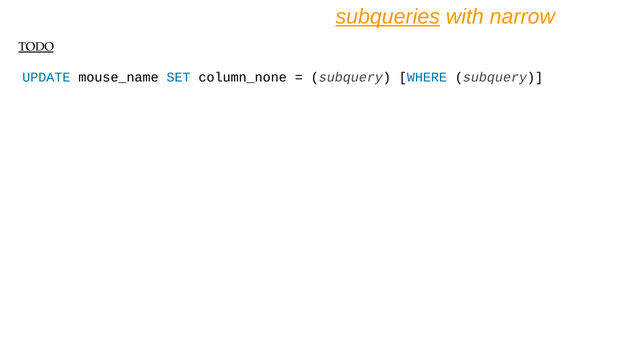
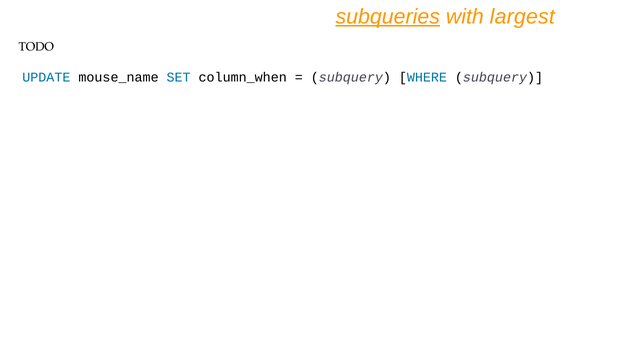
narrow: narrow -> largest (522, 17)
TODO underline: present -> none (36, 47)
column_none: column_none -> column_when (243, 78)
